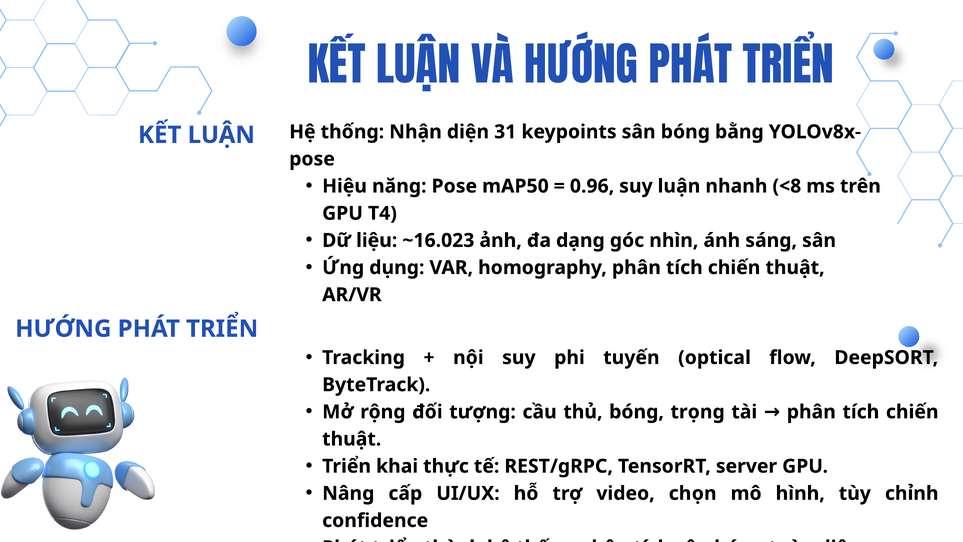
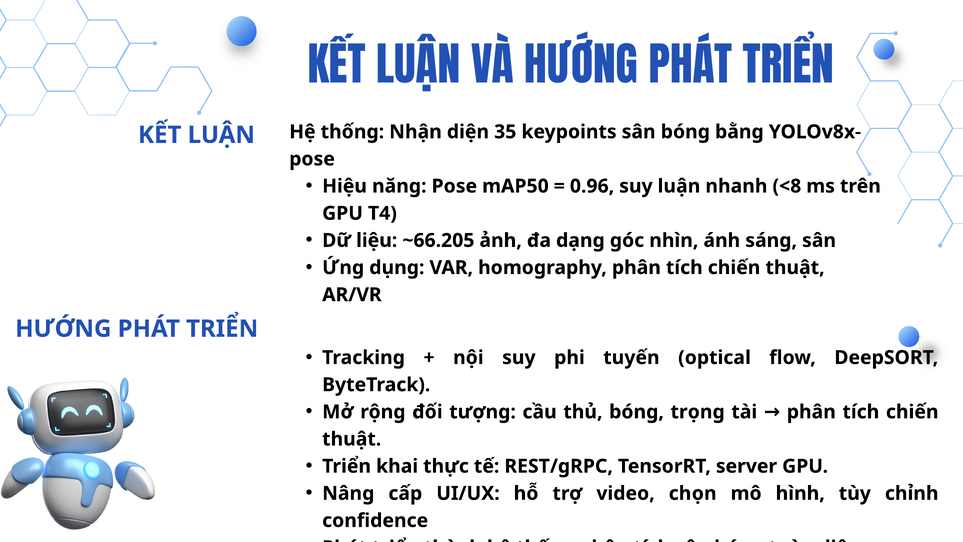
31: 31 -> 35 (505, 132)
~16.023: ~16.023 -> ~66.205 (438, 240)
